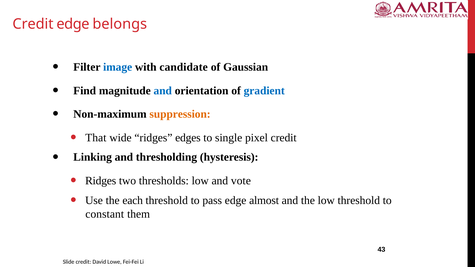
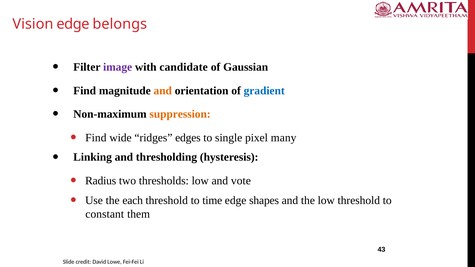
Credit: Credit -> Vision (33, 24)
image colour: blue -> purple (118, 67)
and colour: blue -> orange (163, 91)
That: That -> Find (96, 138)
pixel credit: credit -> many (284, 138)
Ridges: Ridges -> Radius (101, 181)
pass: pass -> time (212, 200)
almost: almost -> shapes (264, 200)
